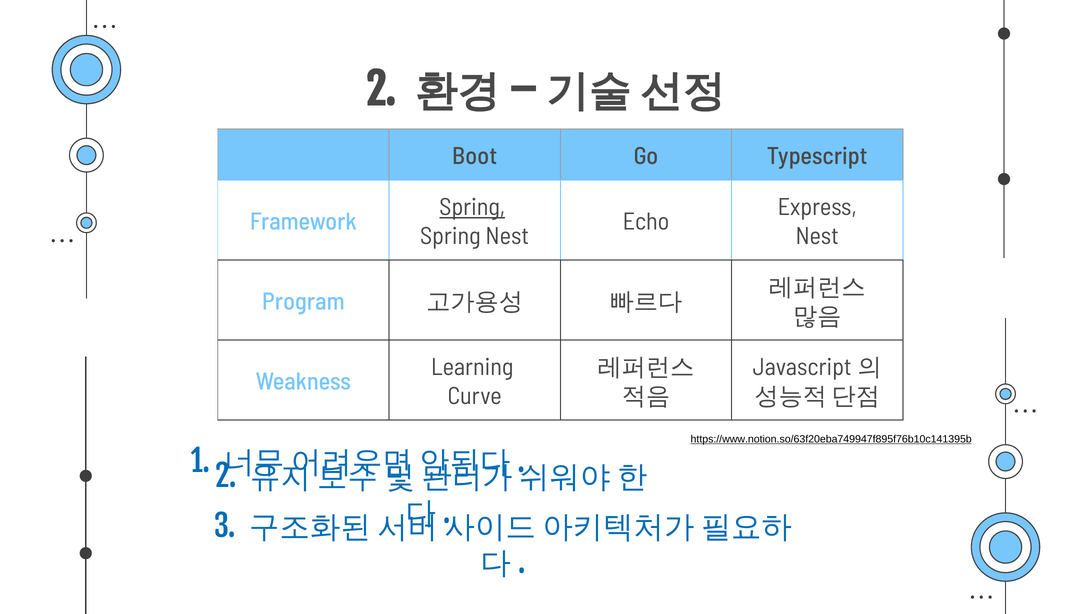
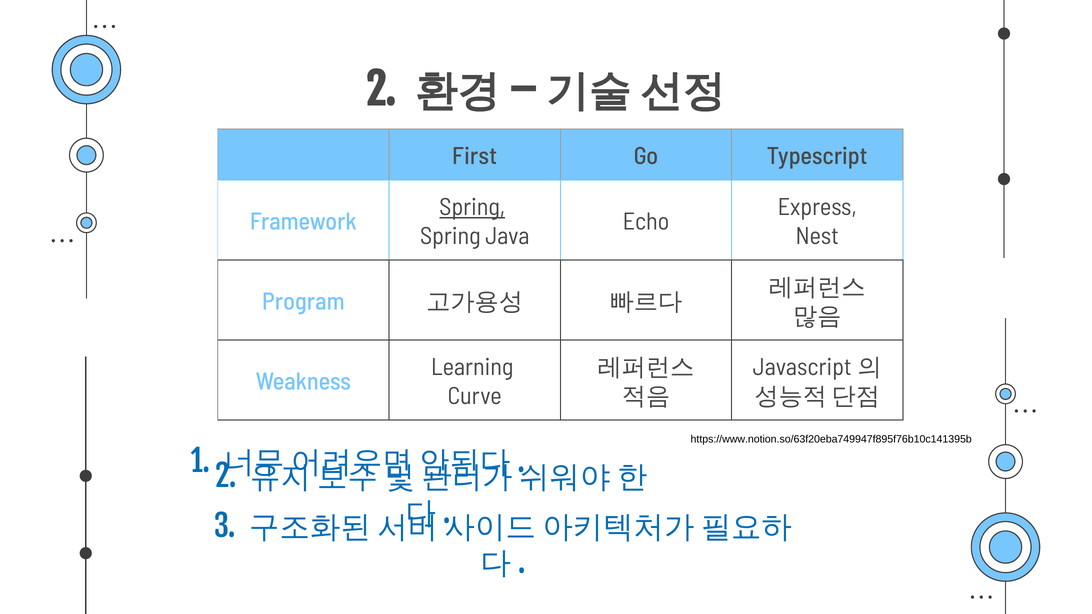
Boot: Boot -> First (475, 156)
Spring Nest: Nest -> Java (507, 236)
https://www.notion.so/63f20eba749947f895f76b10c141395b underline: present -> none (831, 439)
